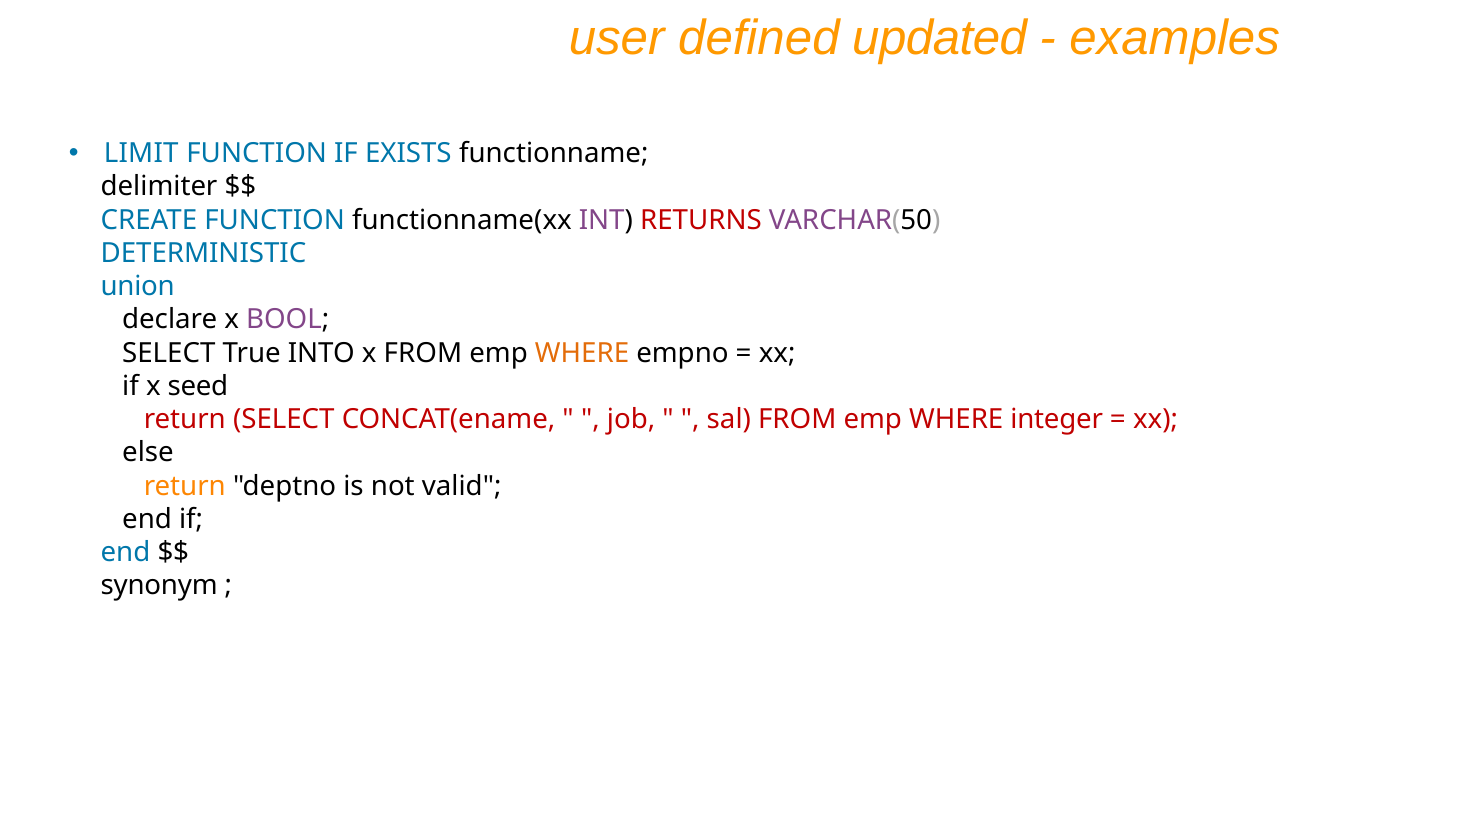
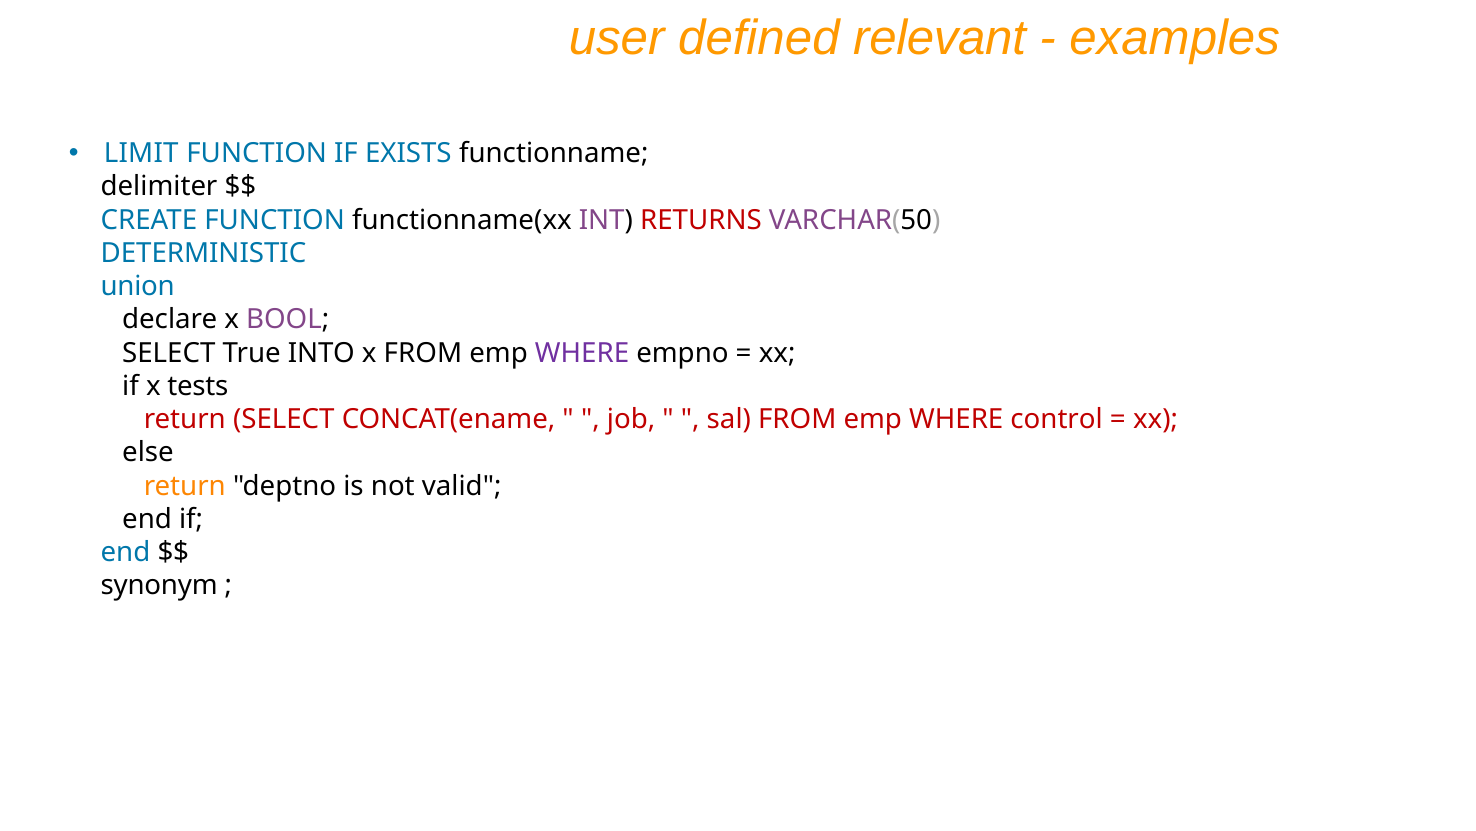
updated: updated -> relevant (940, 38)
WHERE colour: orange -> purple (582, 353)
seed: seed -> tests (198, 386)
integer: integer -> control (1057, 419)
